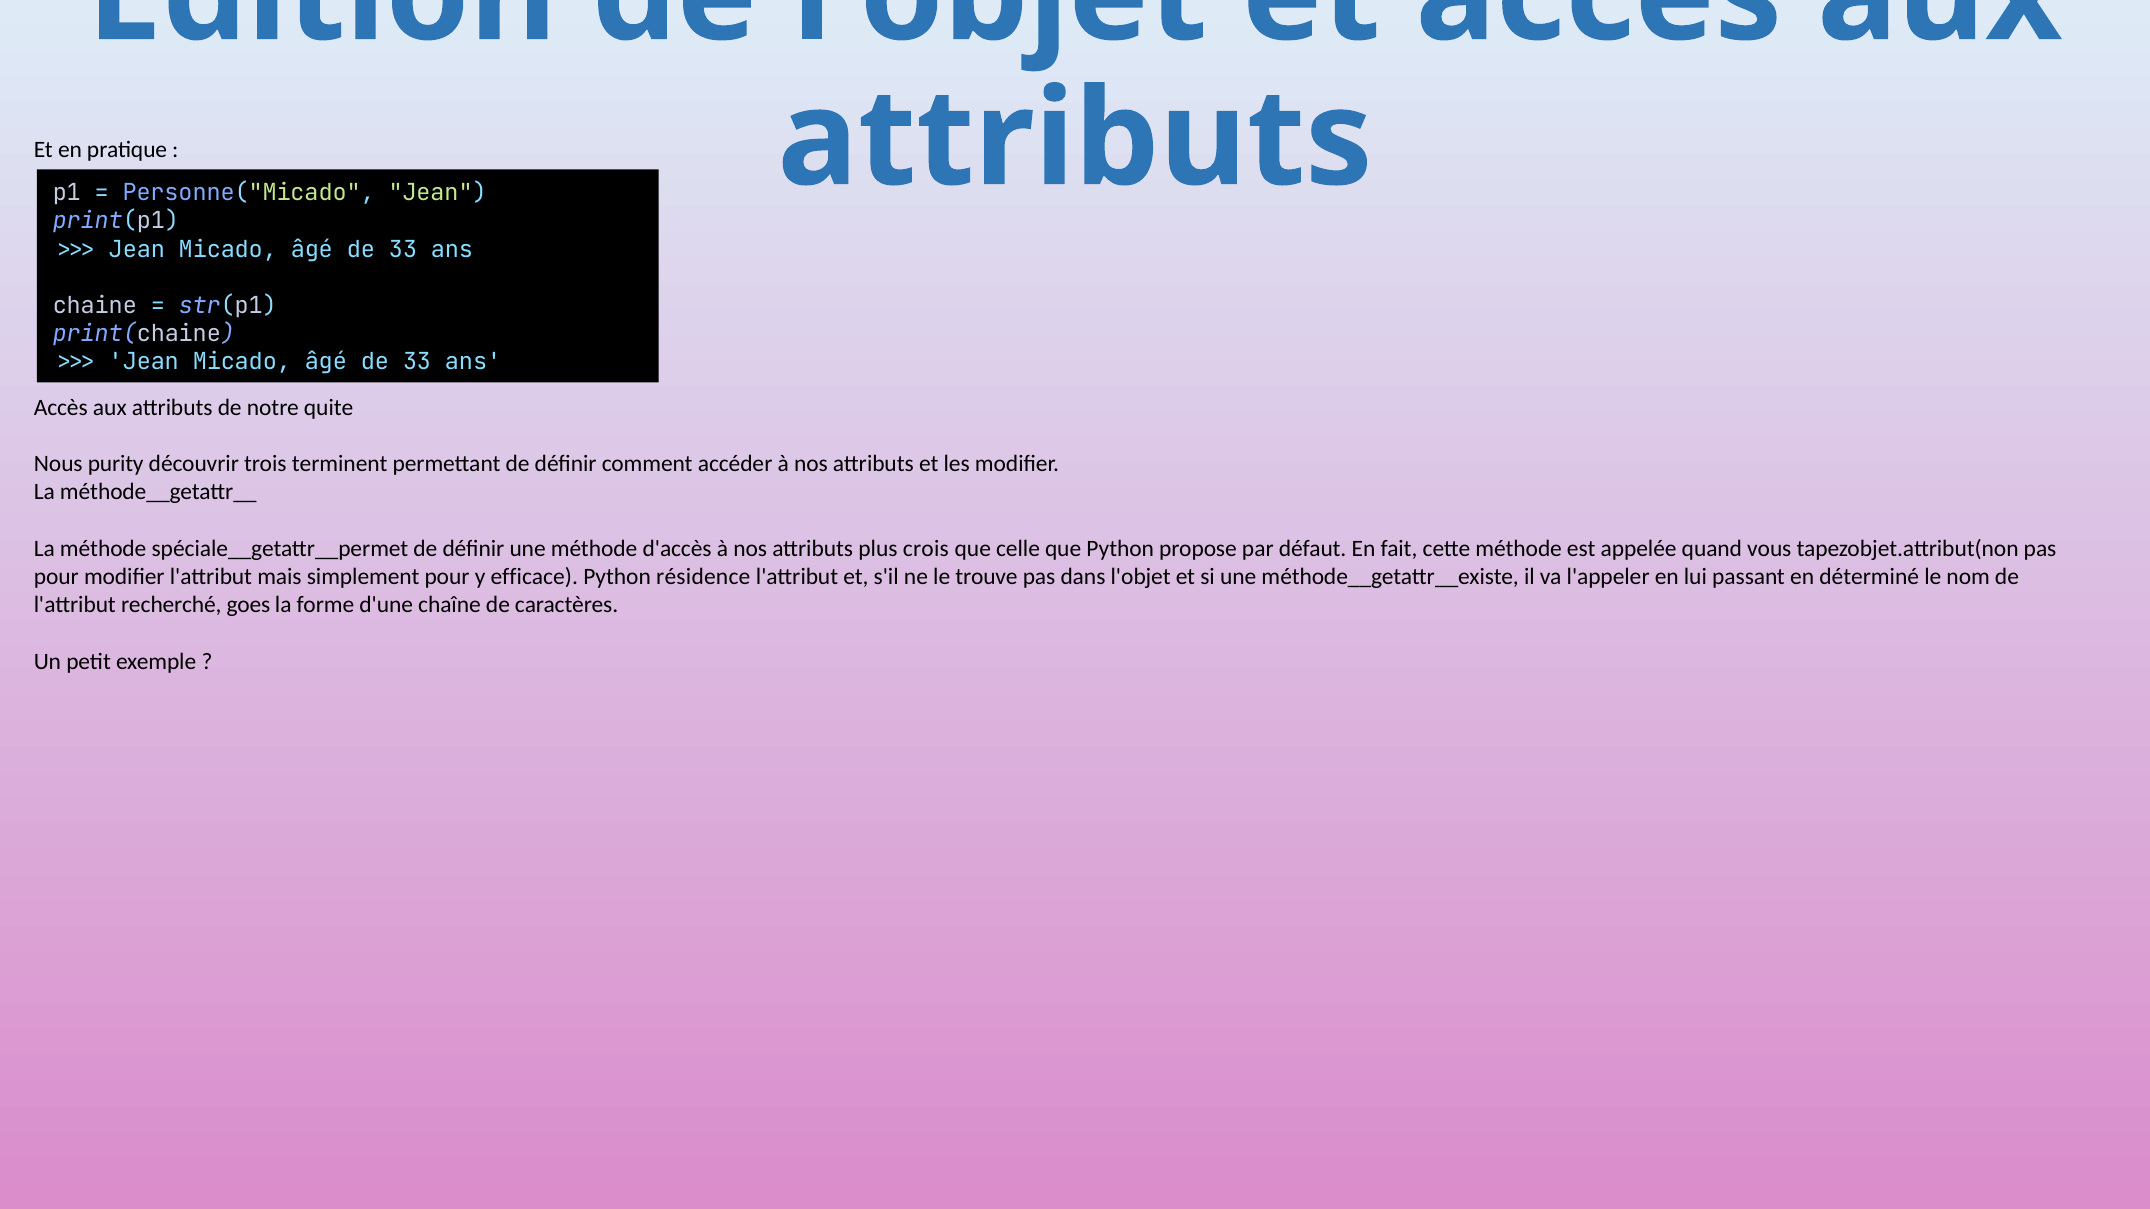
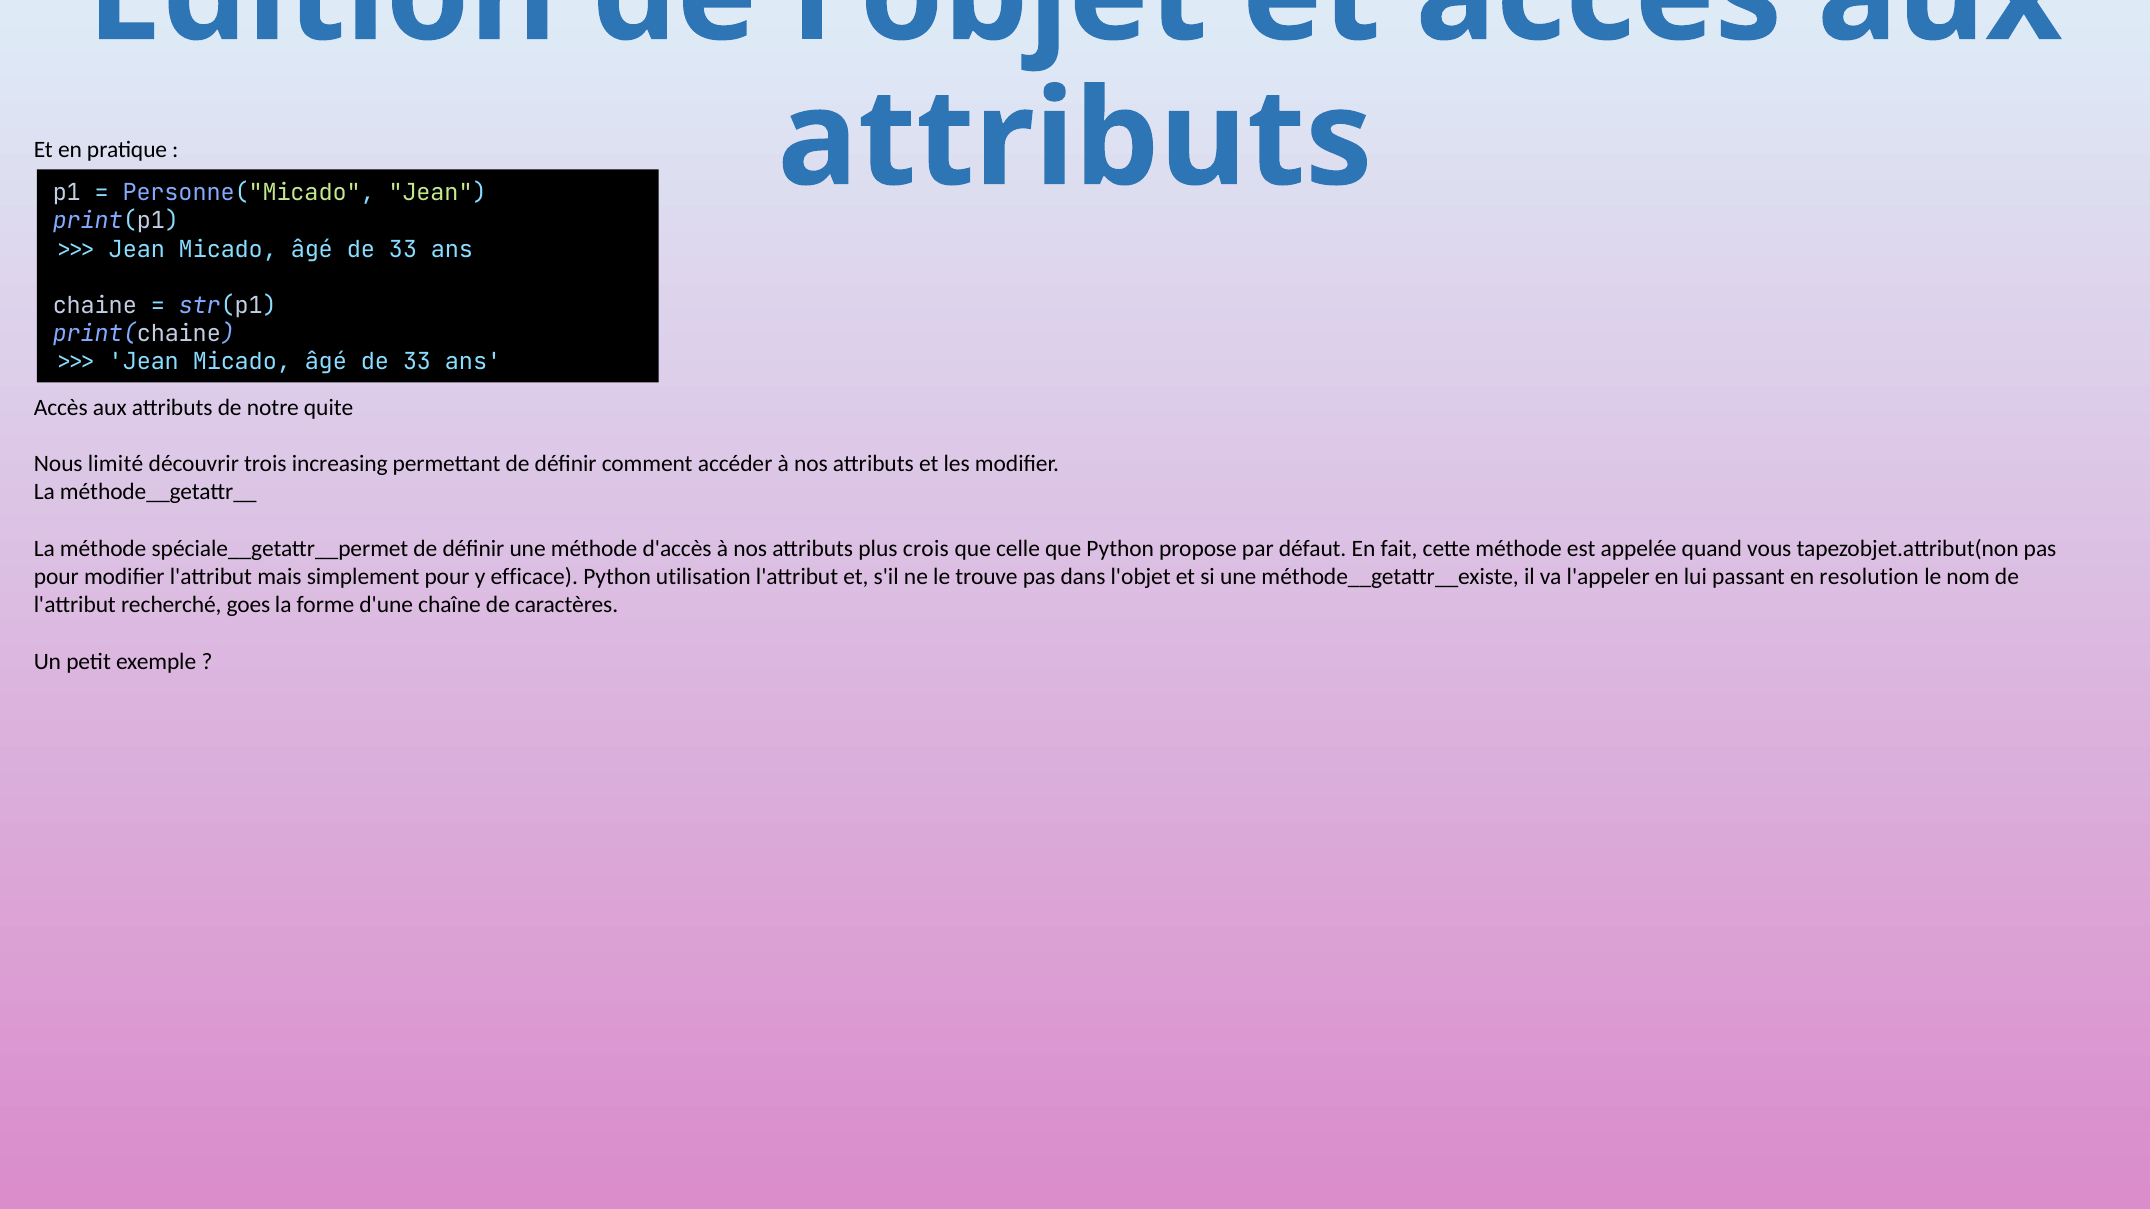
purity: purity -> limité (116, 464)
terminent: terminent -> increasing (340, 464)
résidence: résidence -> utilisation (703, 577)
déterminé: déterminé -> resolution (1869, 577)
